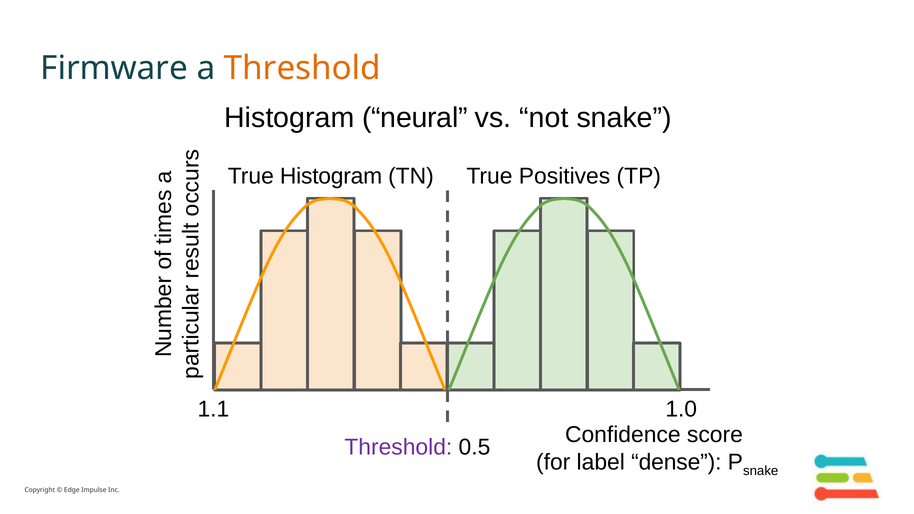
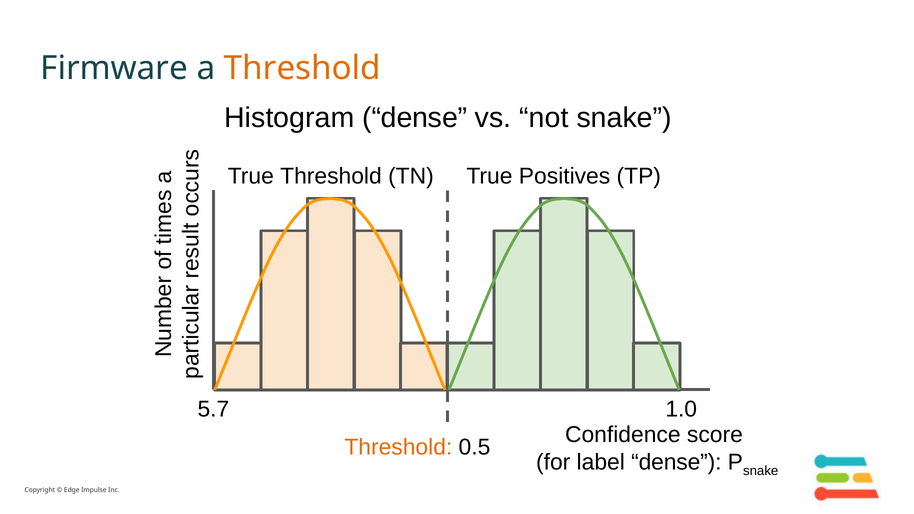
Histogram neural: neural -> dense (415, 118)
True Histogram: Histogram -> Threshold (331, 176)
1.1: 1.1 -> 5.7 (213, 409)
Threshold colour: purple -> orange (398, 448)
